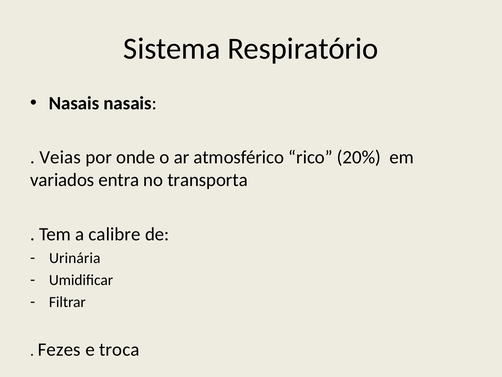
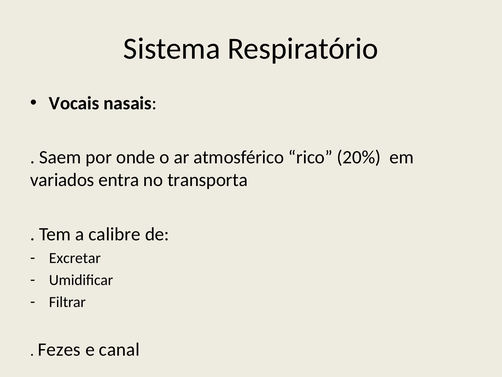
Nasais: Nasais -> Vocais (74, 103)
Veias: Veias -> Saem (60, 157)
Urinária: Urinária -> Excretar (75, 258)
troca: troca -> canal (119, 349)
